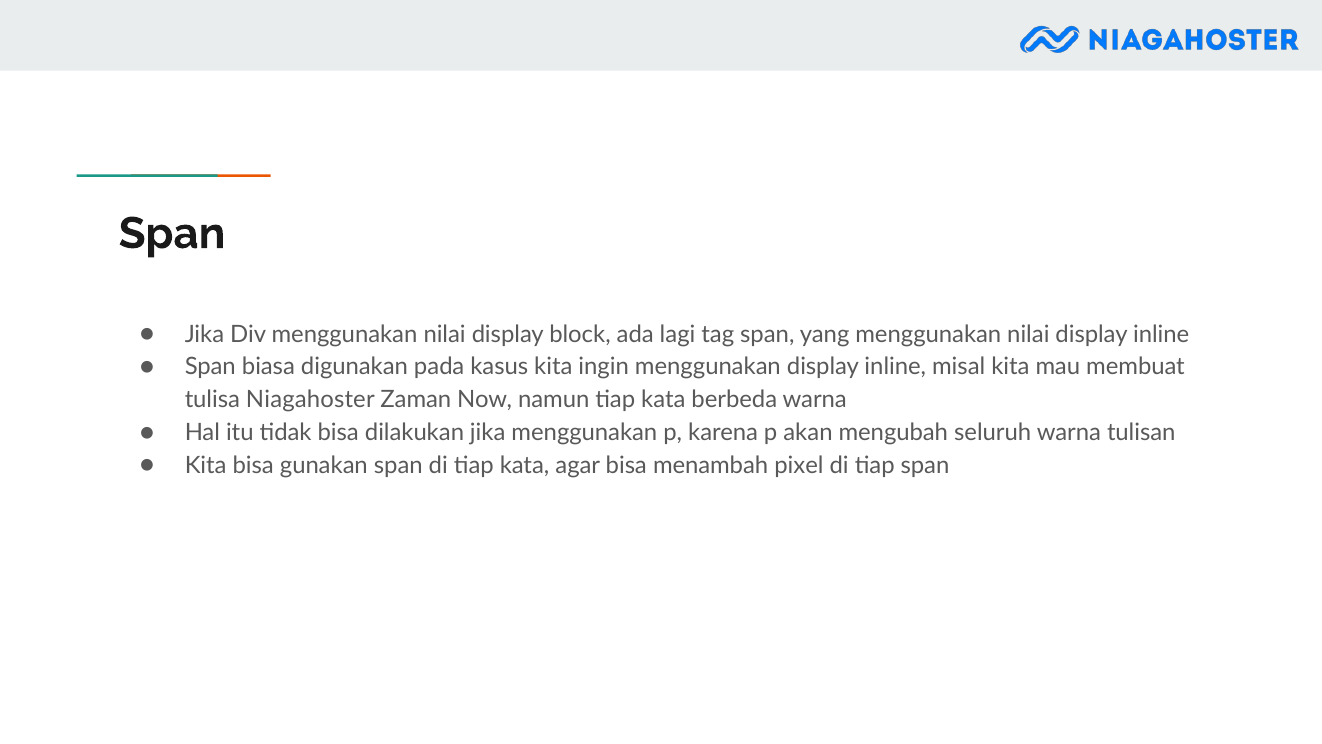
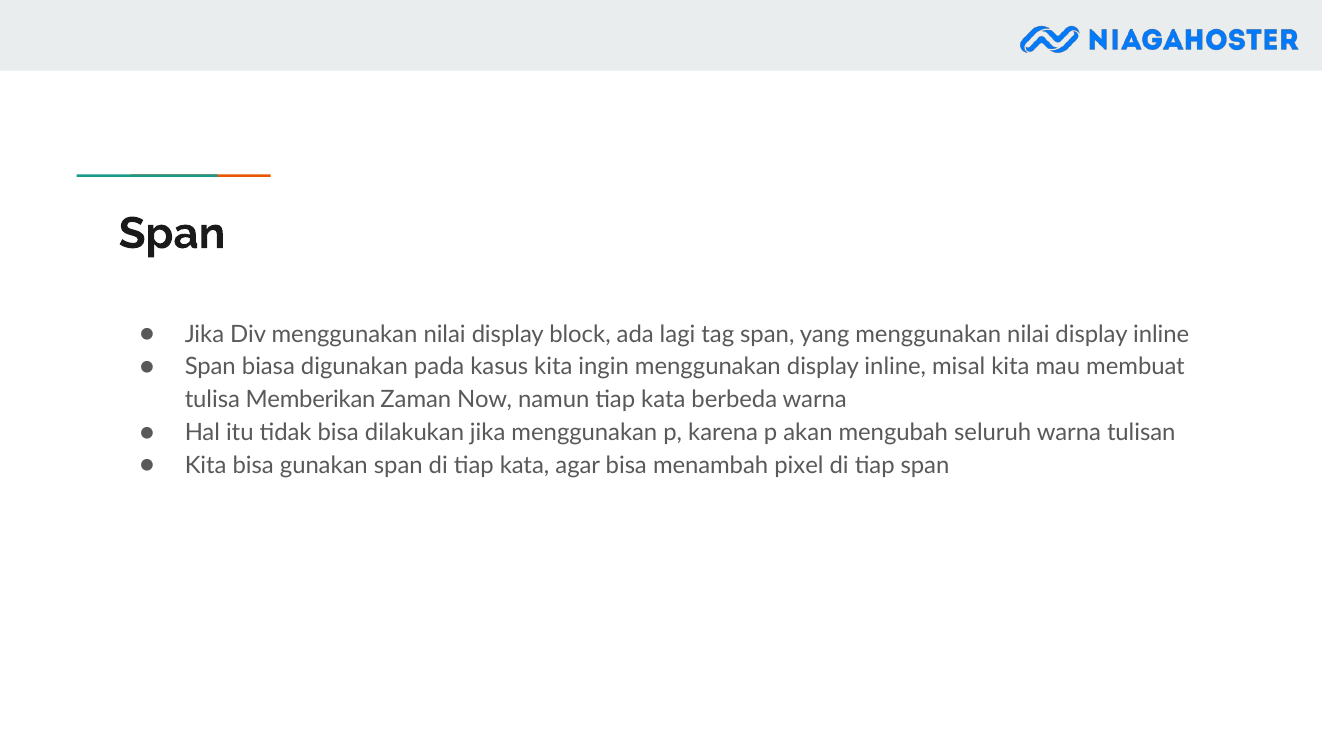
Niagahoster: Niagahoster -> Memberikan (311, 400)
